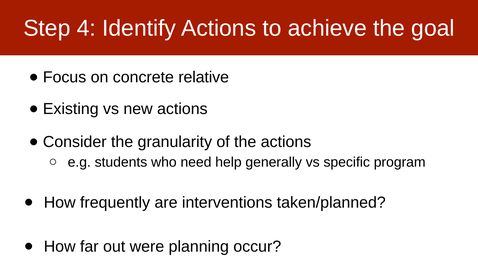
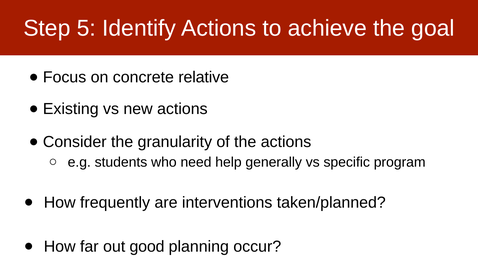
4: 4 -> 5 (86, 28)
were: were -> good (147, 246)
